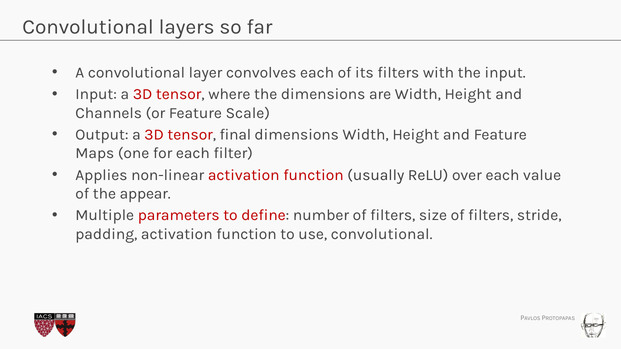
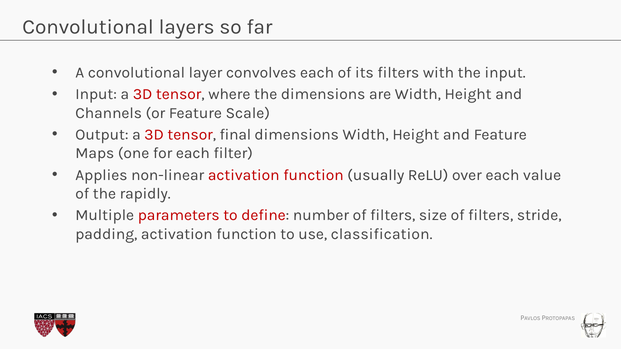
appear: appear -> rapidly (145, 194)
use convolutional: convolutional -> classification (382, 234)
